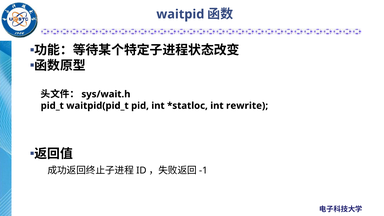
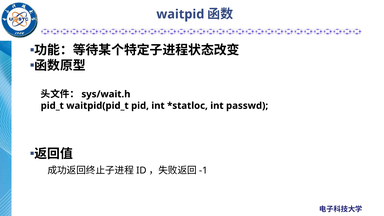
rewrite: rewrite -> passwd (247, 106)
